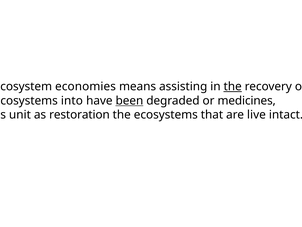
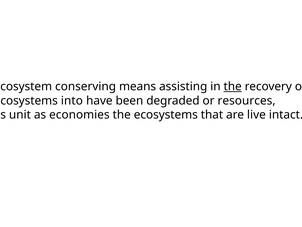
economies: economies -> conserving (86, 86)
been underline: present -> none (129, 100)
medicines: medicines -> resources (247, 100)
restoration: restoration -> economies (79, 115)
